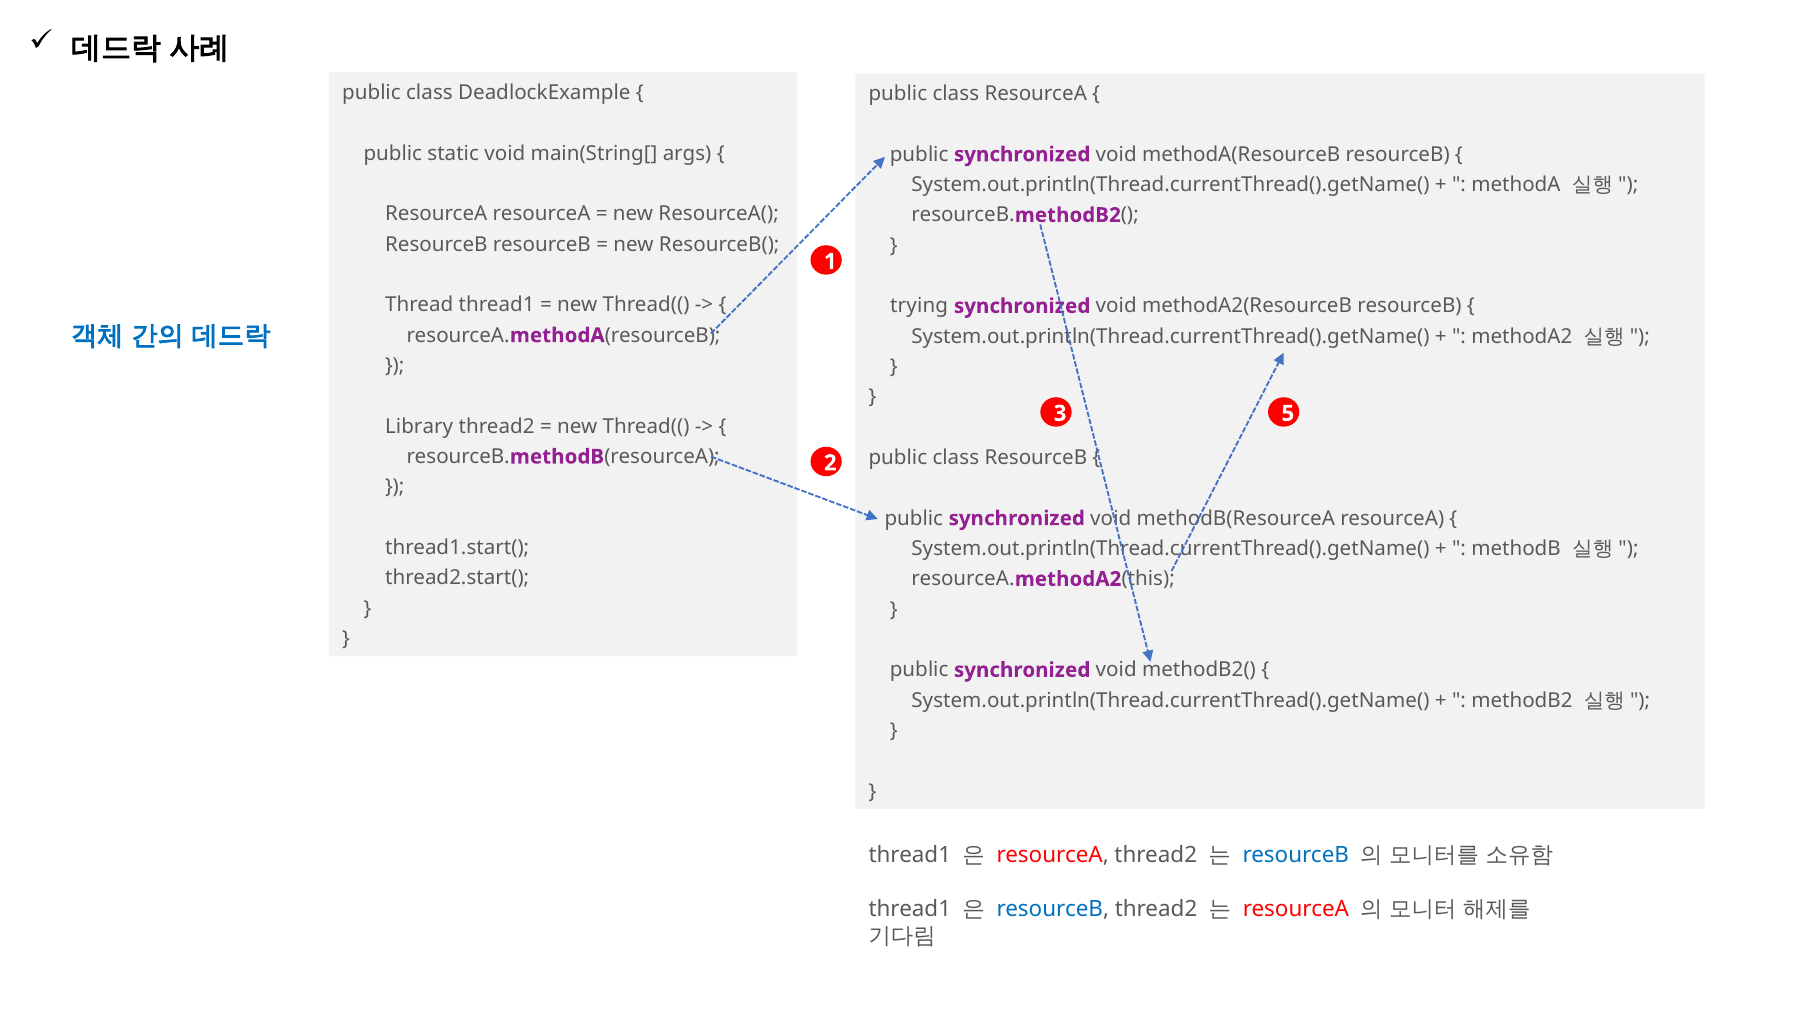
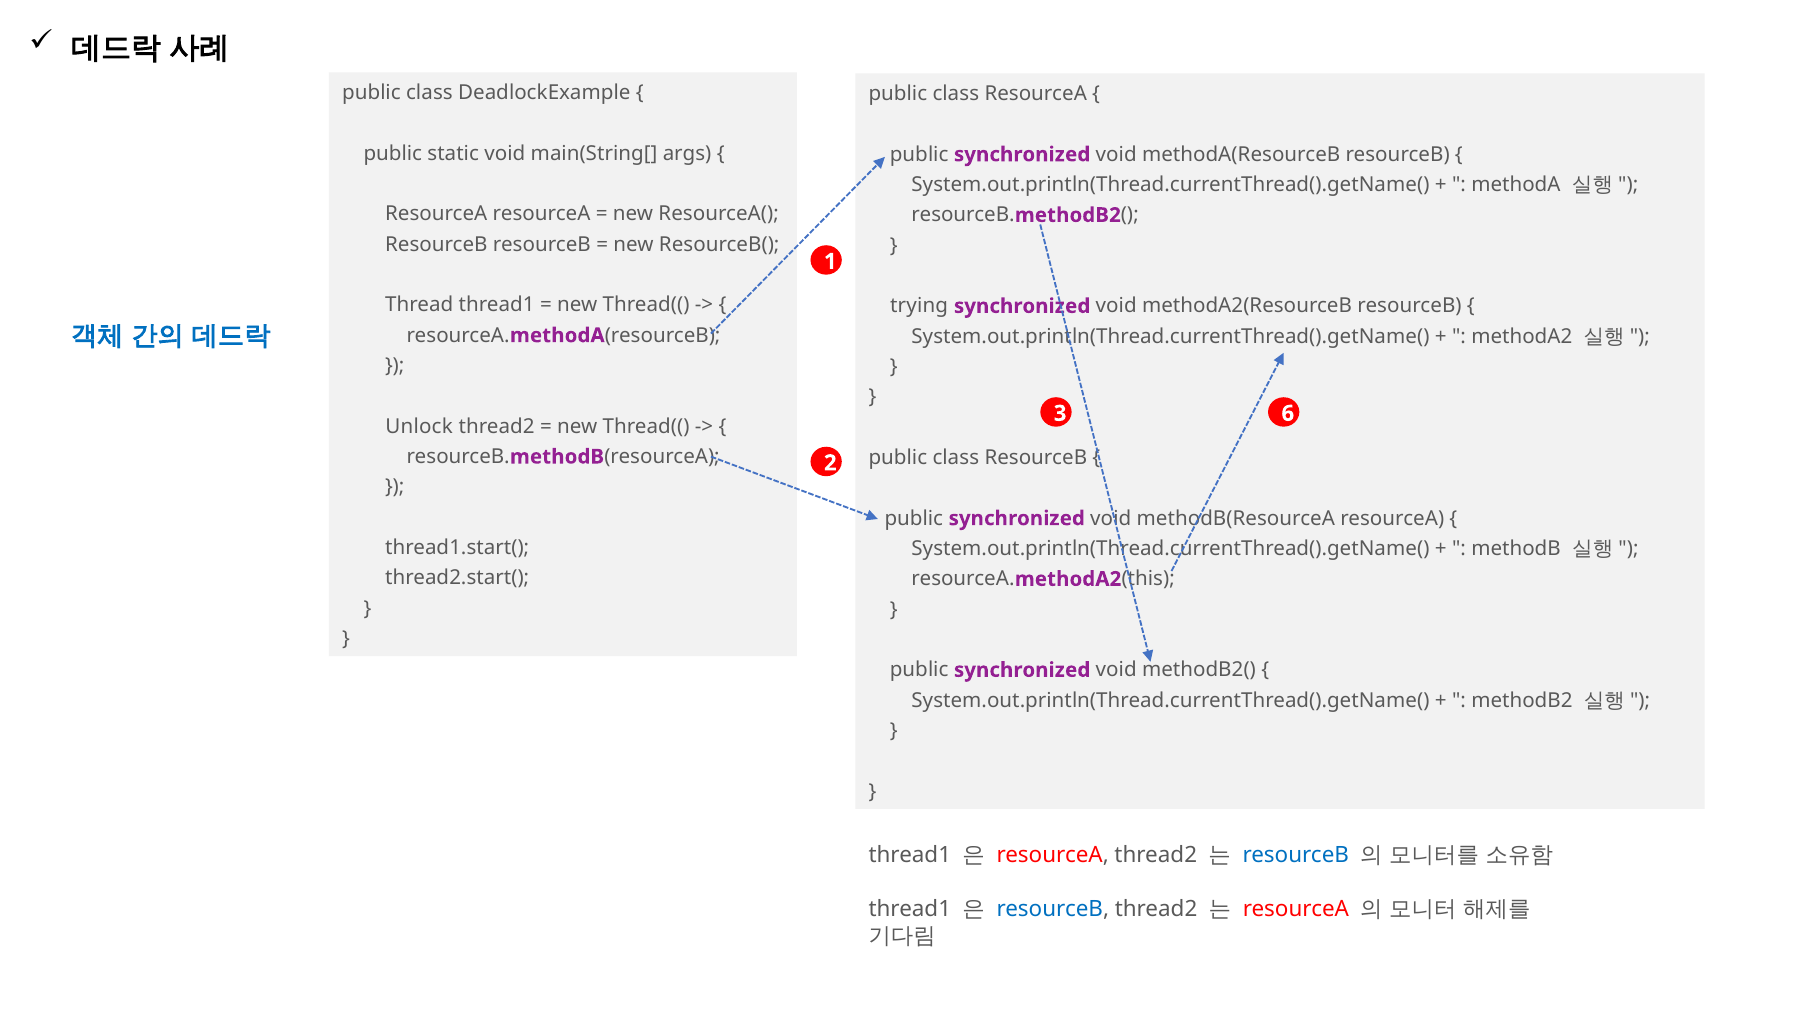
5: 5 -> 6 (1288, 414)
Library: Library -> Unlock (419, 427)
